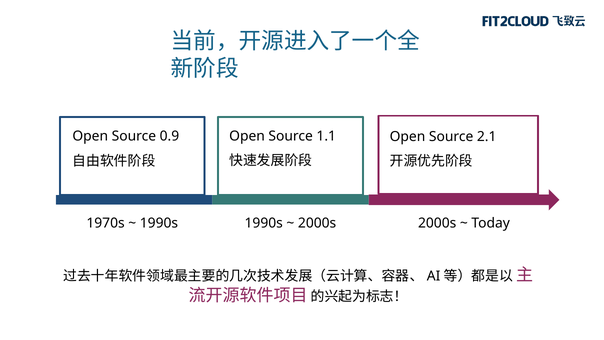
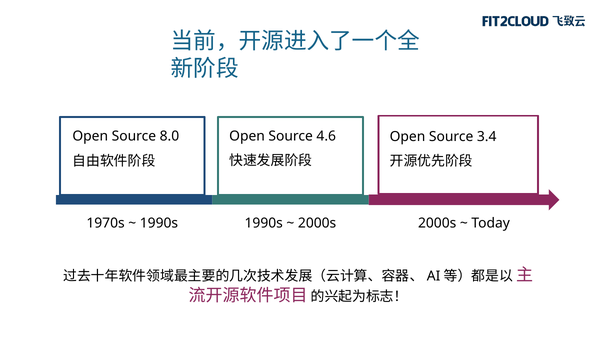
1.1: 1.1 -> 4.6 (326, 136)
0.9: 0.9 -> 8.0 (169, 136)
2.1: 2.1 -> 3.4 (487, 136)
